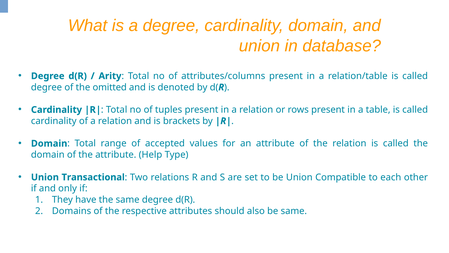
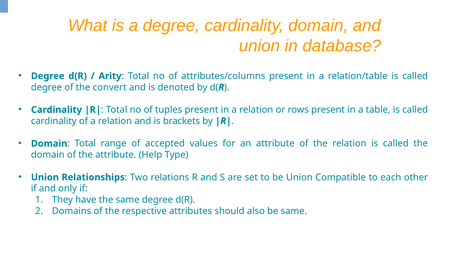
omitted: omitted -> convert (110, 87)
Transactional: Transactional -> Relationships (93, 177)
